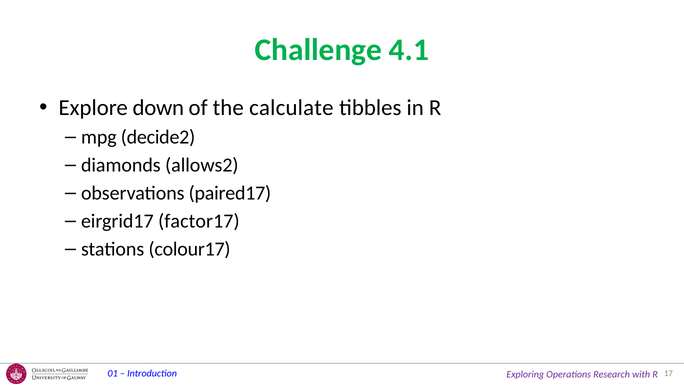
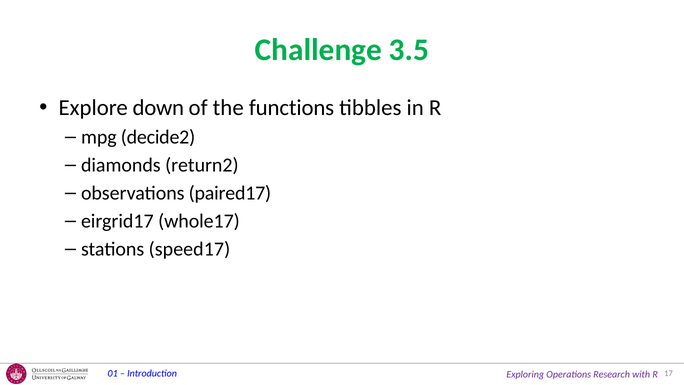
4.1: 4.1 -> 3.5 (409, 50)
calculate: calculate -> functions (292, 108)
allows2: allows2 -> return2 (202, 165)
factor17: factor17 -> whole17 (199, 221)
colour17: colour17 -> speed17 (189, 249)
